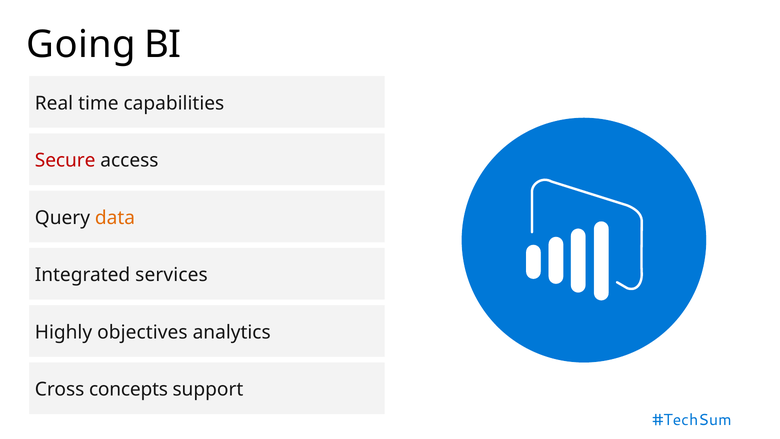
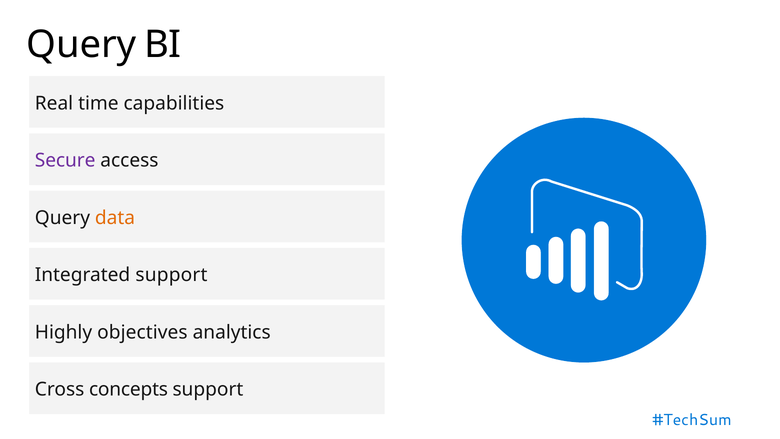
Going: Going -> Query (81, 45)
Secure colour: red -> purple (65, 160)
Integrated services: services -> support (171, 275)
